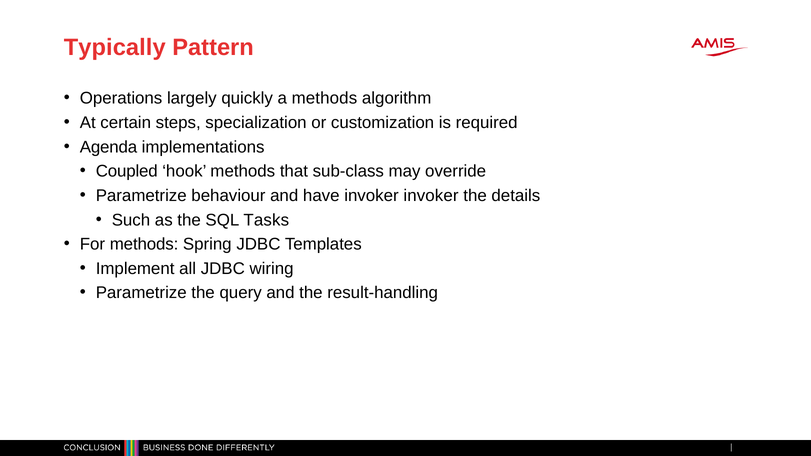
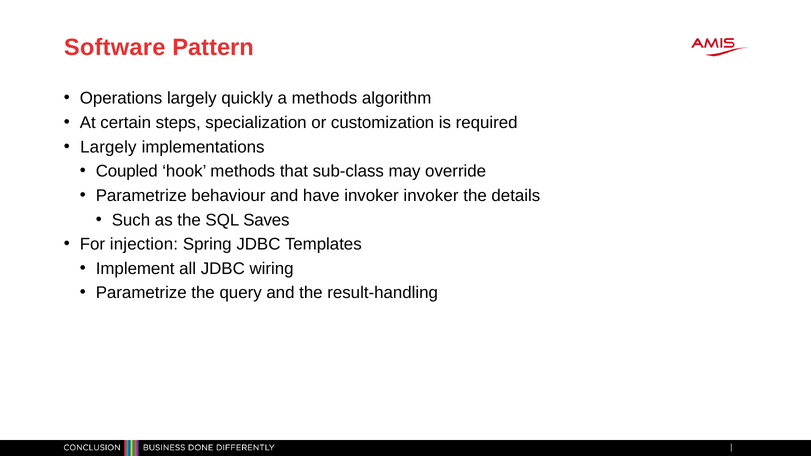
Typically: Typically -> Software (115, 47)
Agenda: Agenda -> Largely (108, 147)
Tasks: Tasks -> Saves (266, 220)
For methods: methods -> injection (144, 244)
